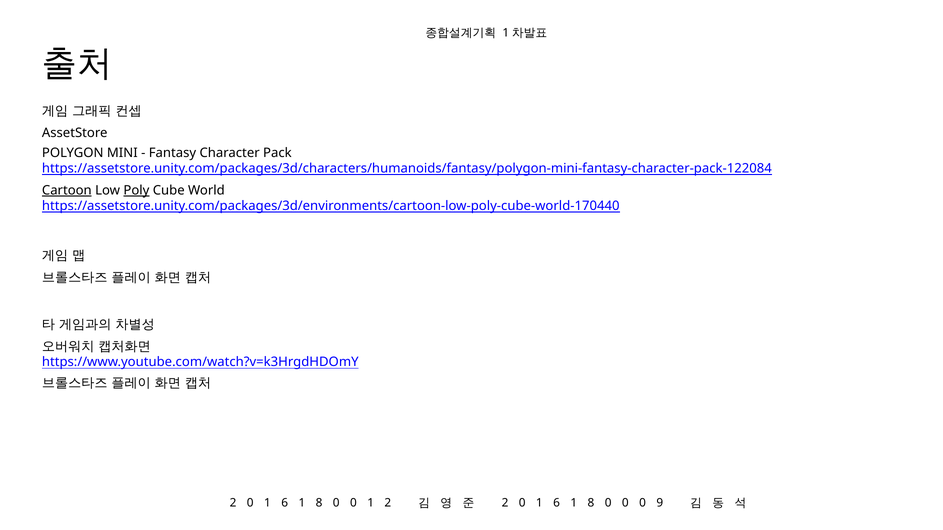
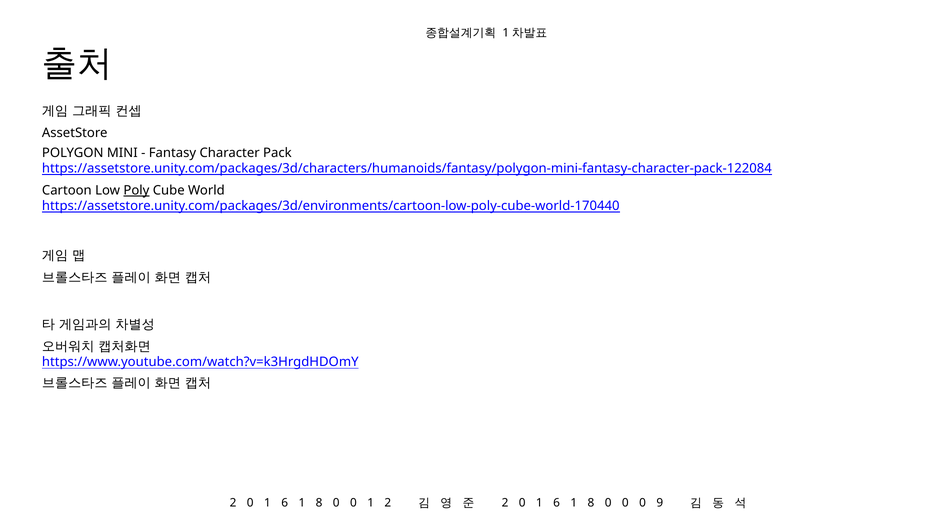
Cartoon underline: present -> none (67, 190)
